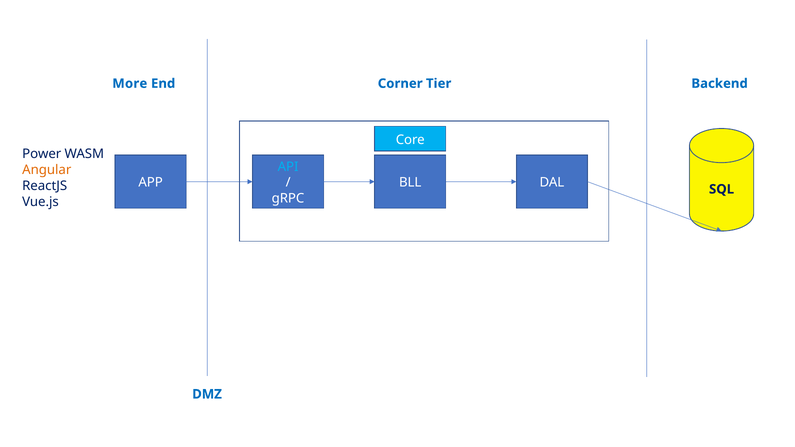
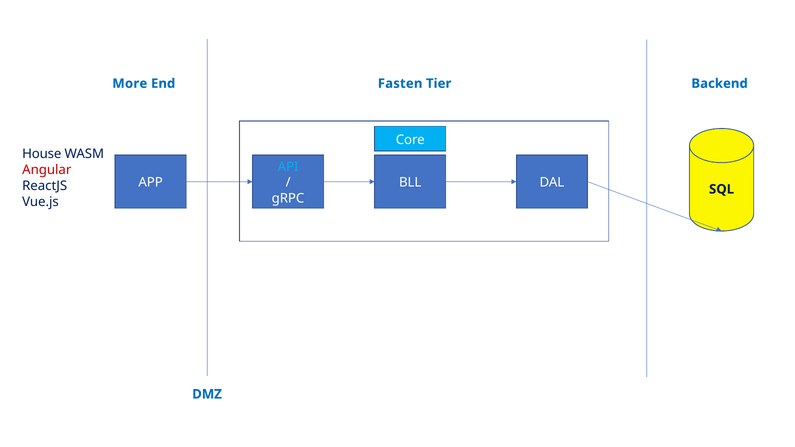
Corner: Corner -> Fasten (400, 84)
Power: Power -> House (42, 154)
Angular colour: orange -> red (47, 170)
